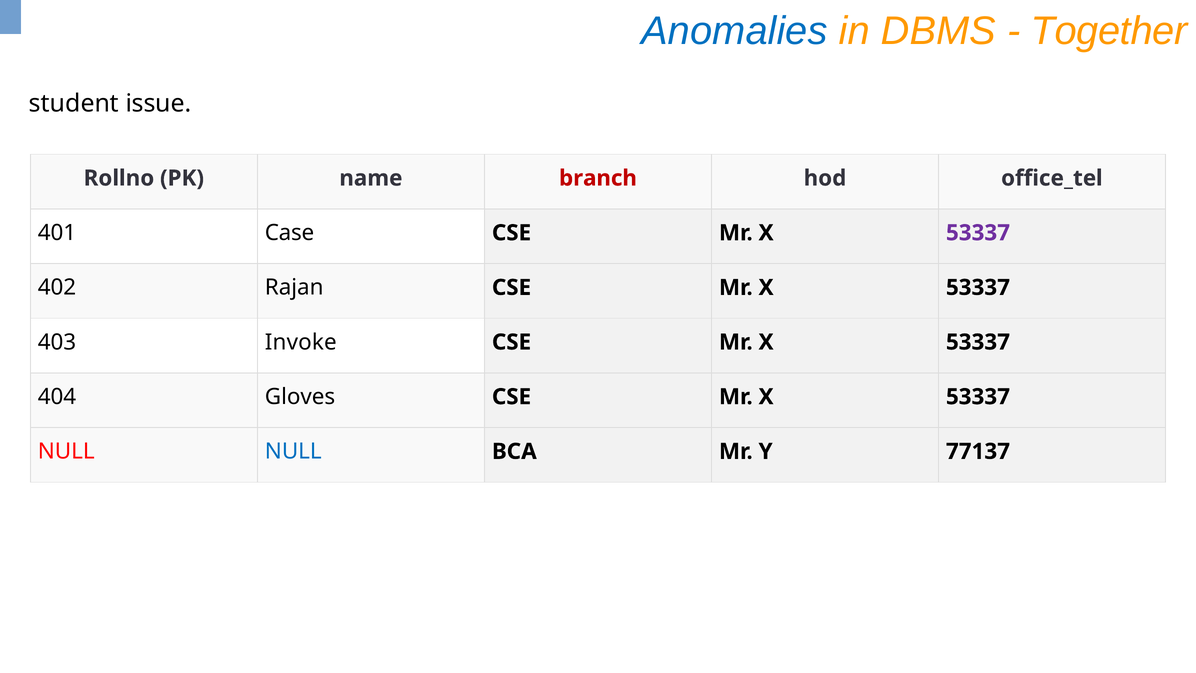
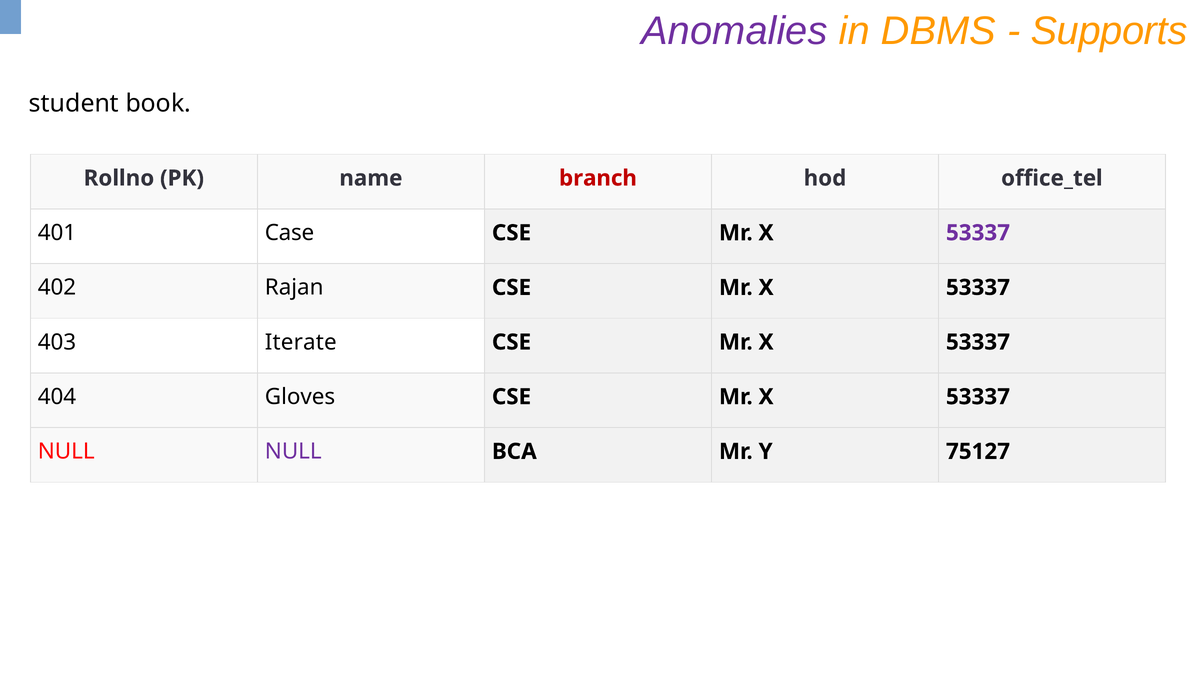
Anomalies colour: blue -> purple (734, 31)
Together: Together -> Supports (1109, 31)
issue: issue -> book (158, 103)
Invoke: Invoke -> Iterate (301, 342)
NULL colour: blue -> purple (293, 451)
77137: 77137 -> 75127 (978, 451)
